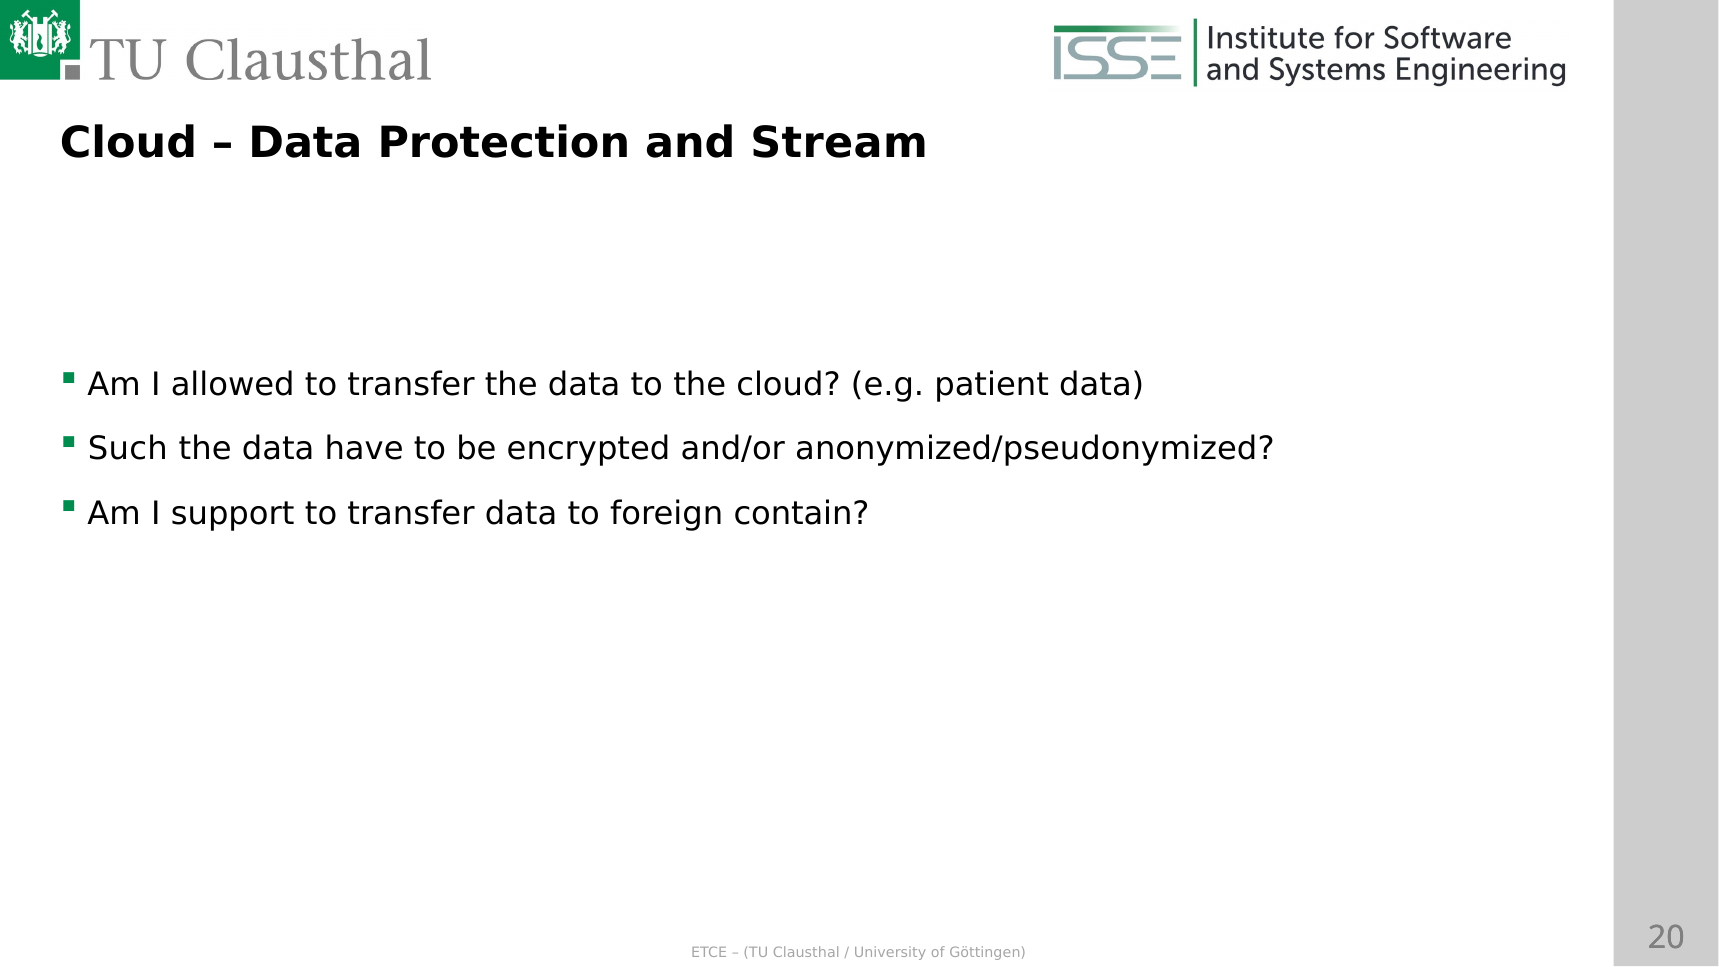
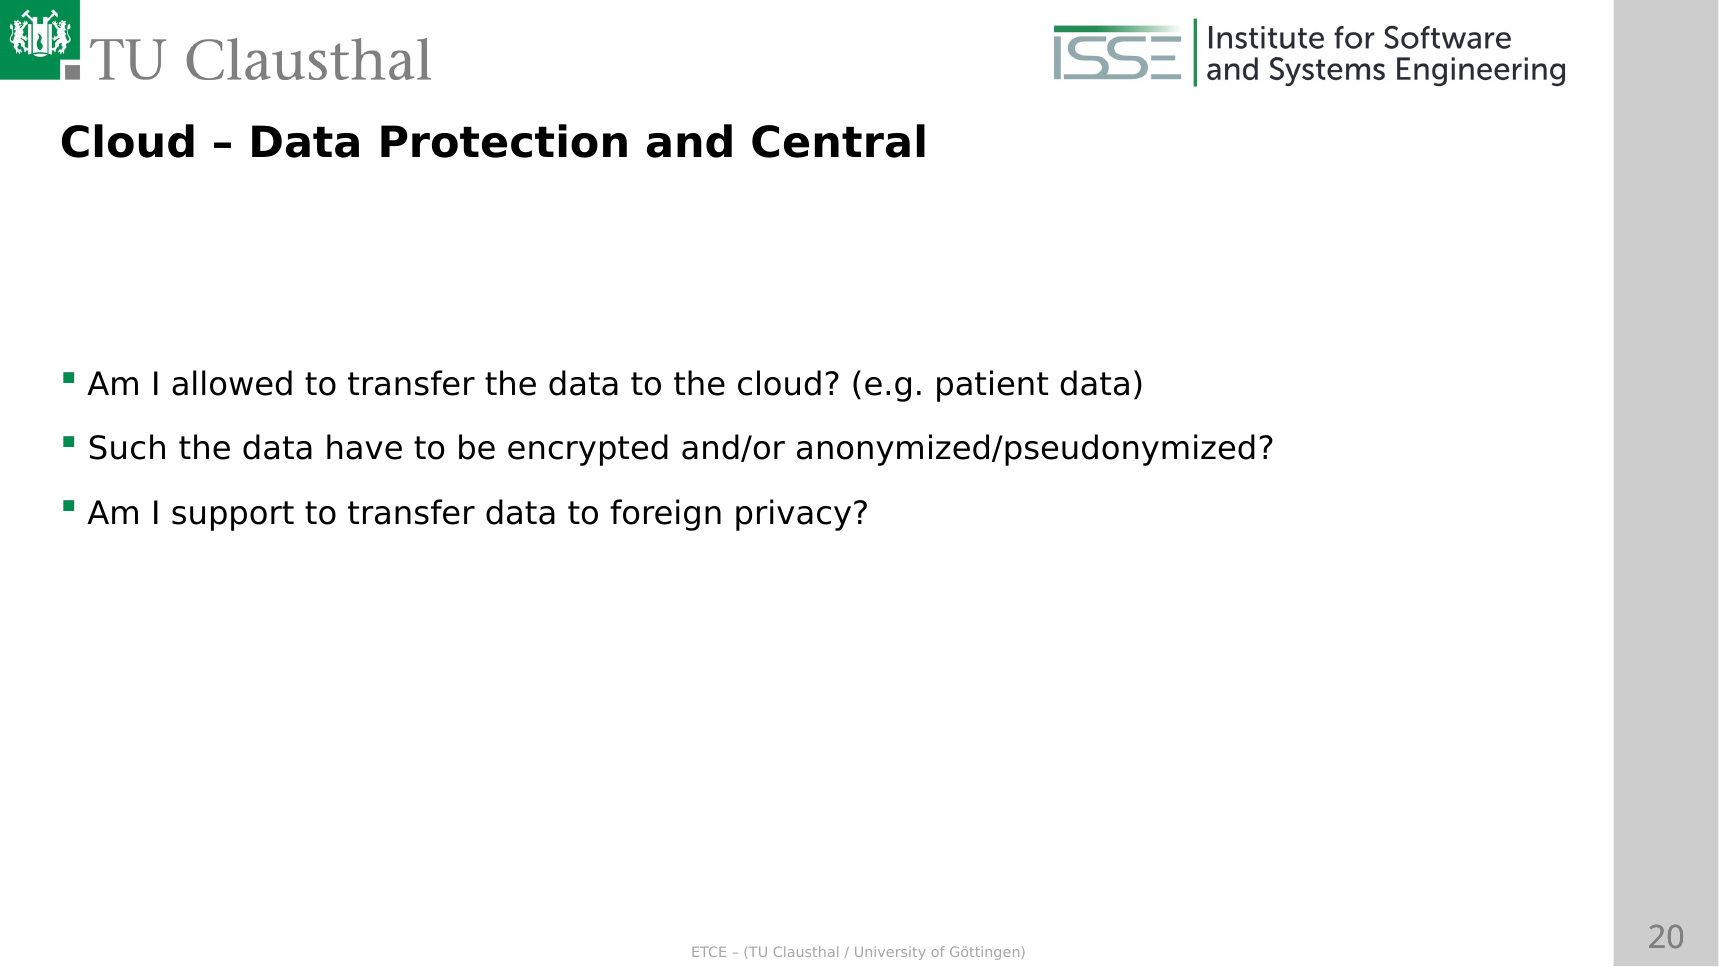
Stream: Stream -> Central (839, 143)
contain: contain -> privacy (801, 513)
